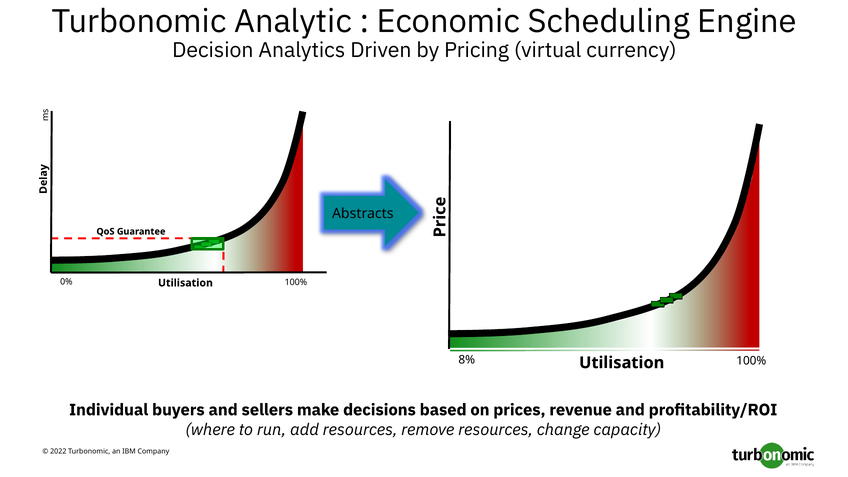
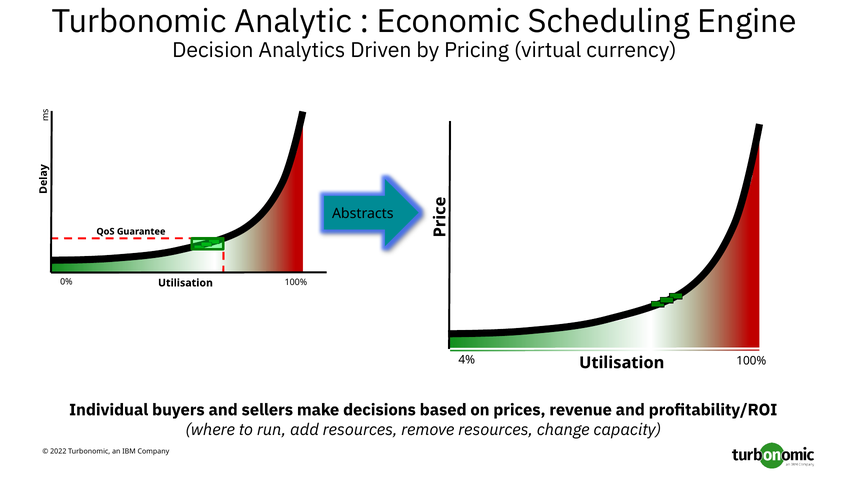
8%: 8% -> 4% (467, 360)
